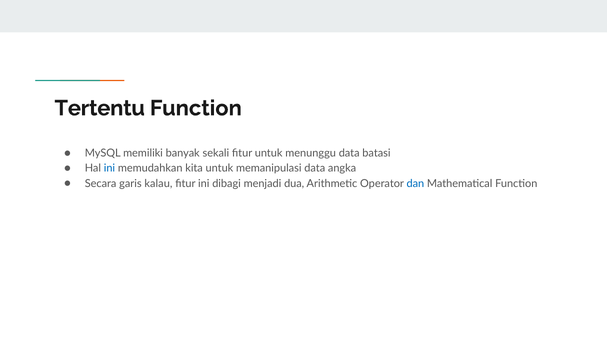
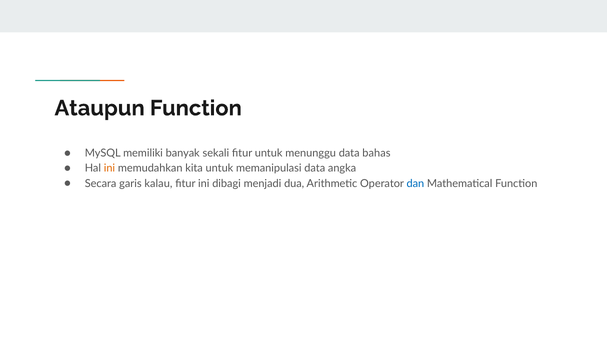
Tertentu: Tertentu -> Ataupun (100, 108)
batasi: batasi -> bahas (376, 153)
ini colour: blue -> orange (109, 169)
